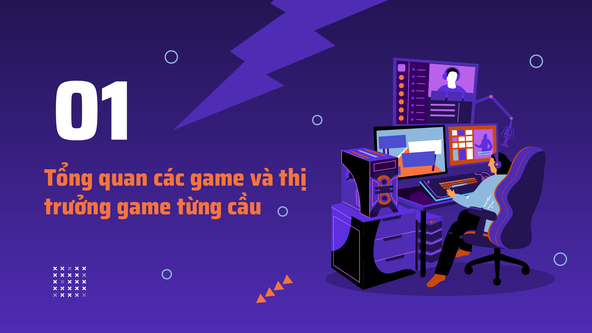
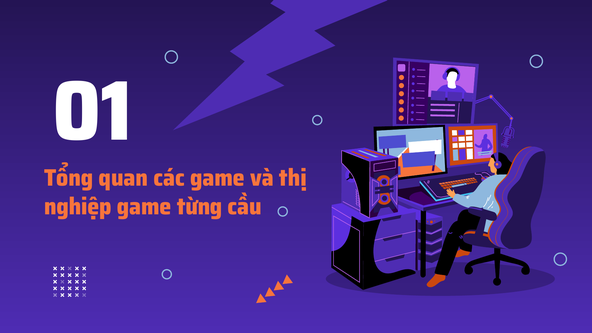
trưởng: trưởng -> nghiệp (78, 207)
